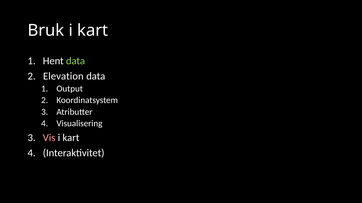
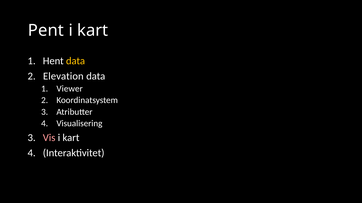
Bruk: Bruk -> Pent (46, 30)
data colour: light green -> yellow (76, 61)
Output: Output -> Viewer (70, 89)
